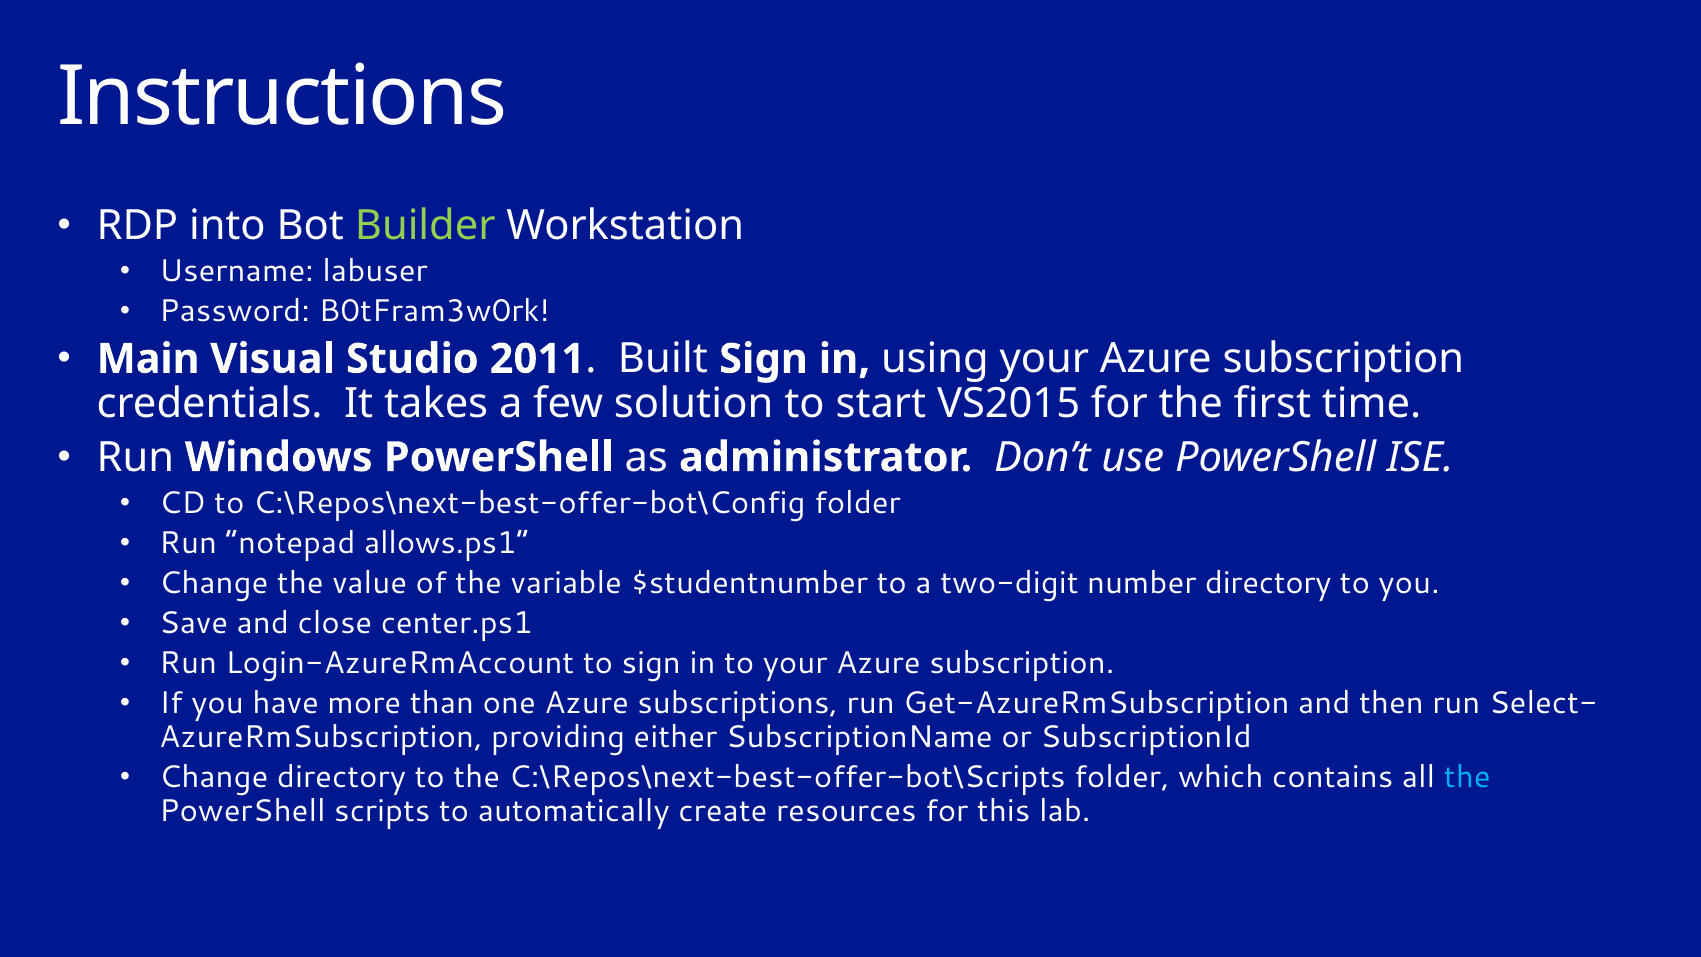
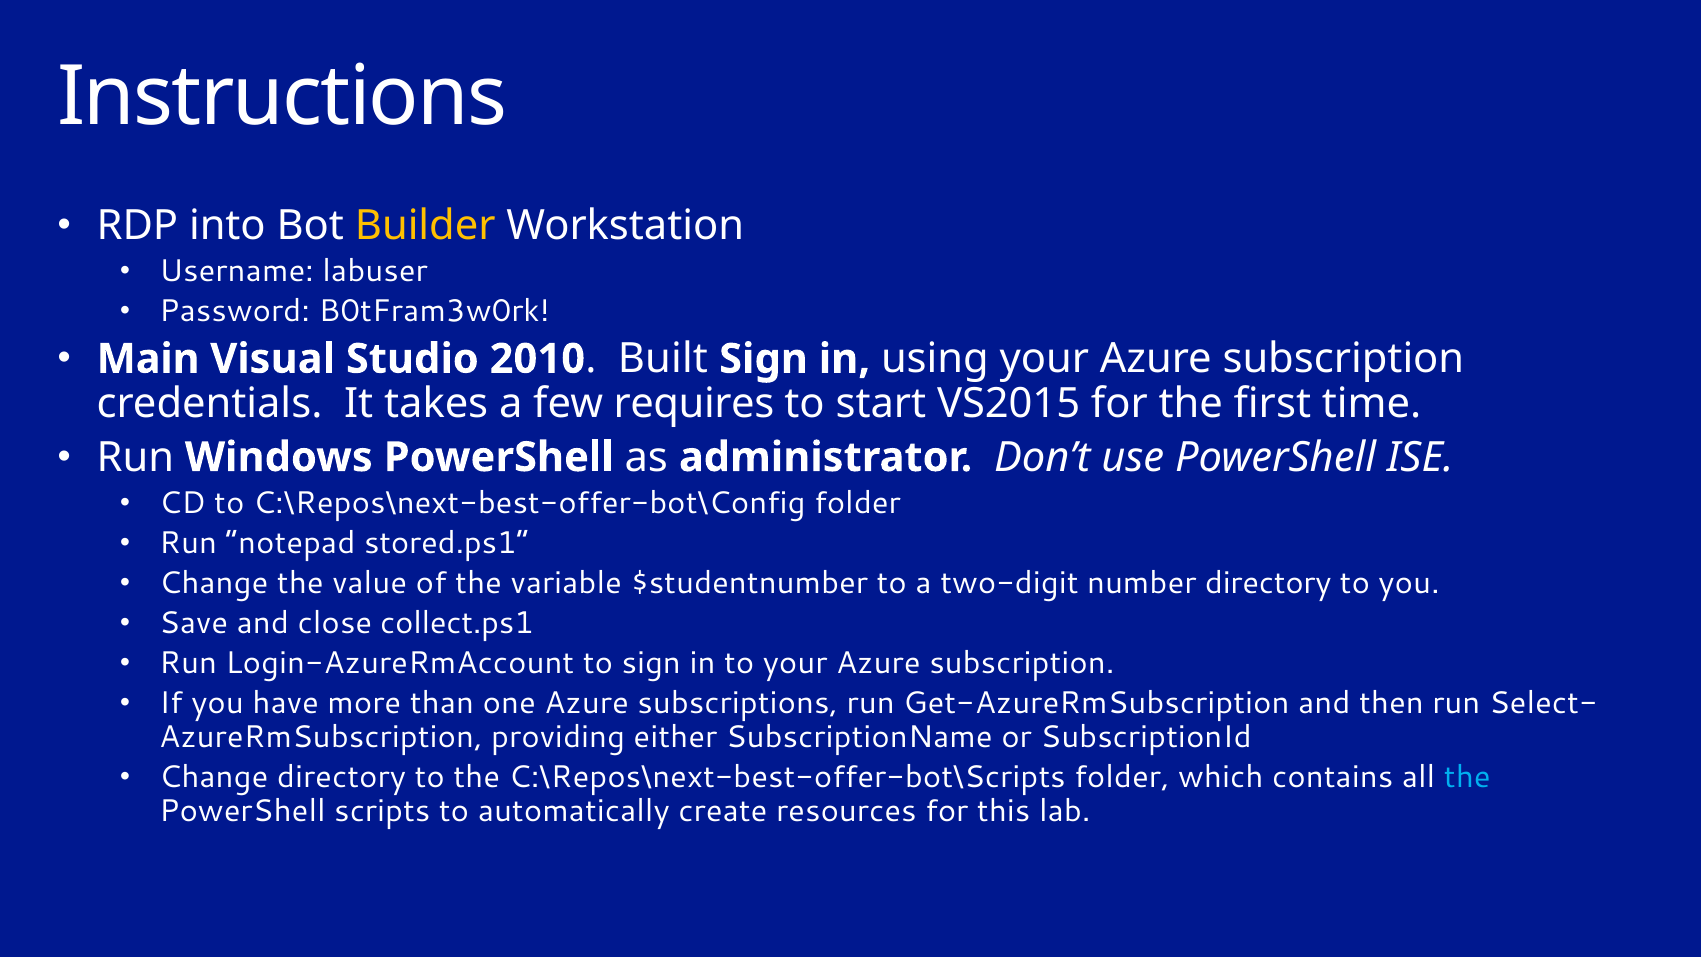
Builder colour: light green -> yellow (425, 225)
2011: 2011 -> 2010 (537, 359)
solution: solution -> requires (694, 404)
allows.ps1: allows.ps1 -> stored.ps1 (447, 543)
center.ps1: center.ps1 -> collect.ps1 (457, 623)
